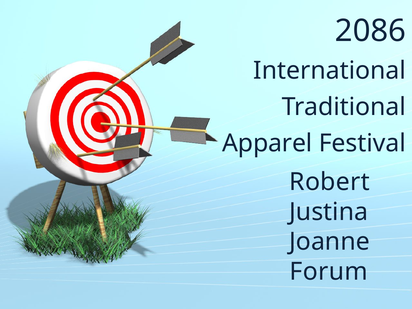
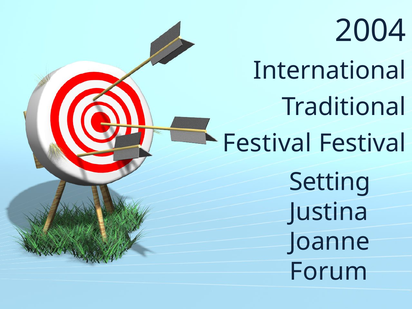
2086: 2086 -> 2004 (370, 31)
Apparel: Apparel -> Festival (267, 143)
Robert: Robert -> Setting (330, 182)
